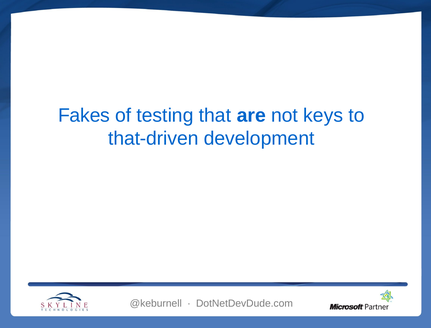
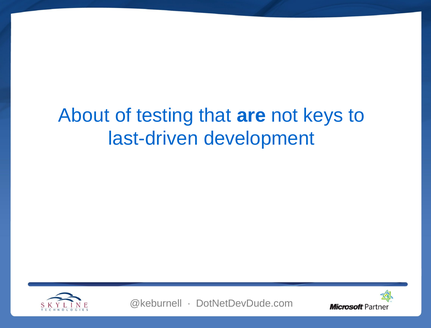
Fakes: Fakes -> About (84, 115)
that-driven: that-driven -> last-driven (153, 139)
